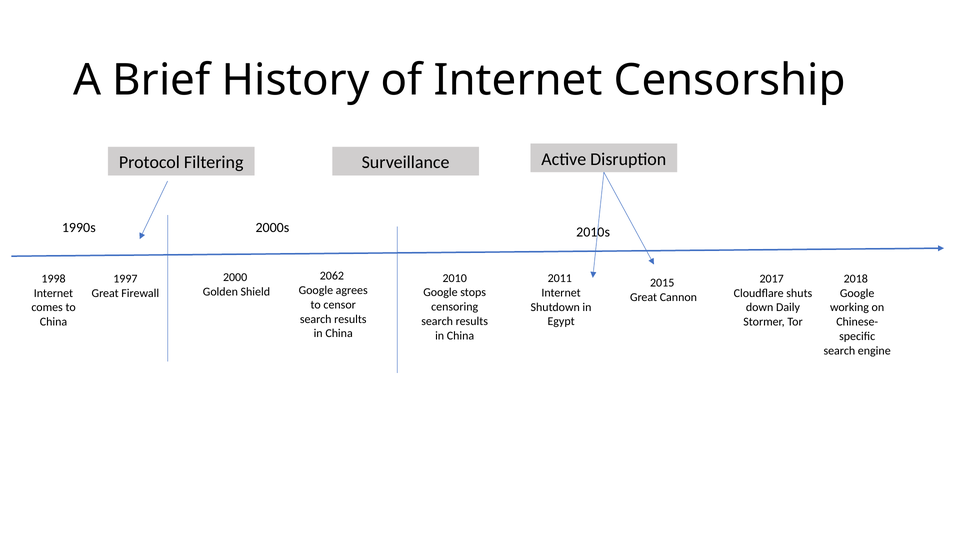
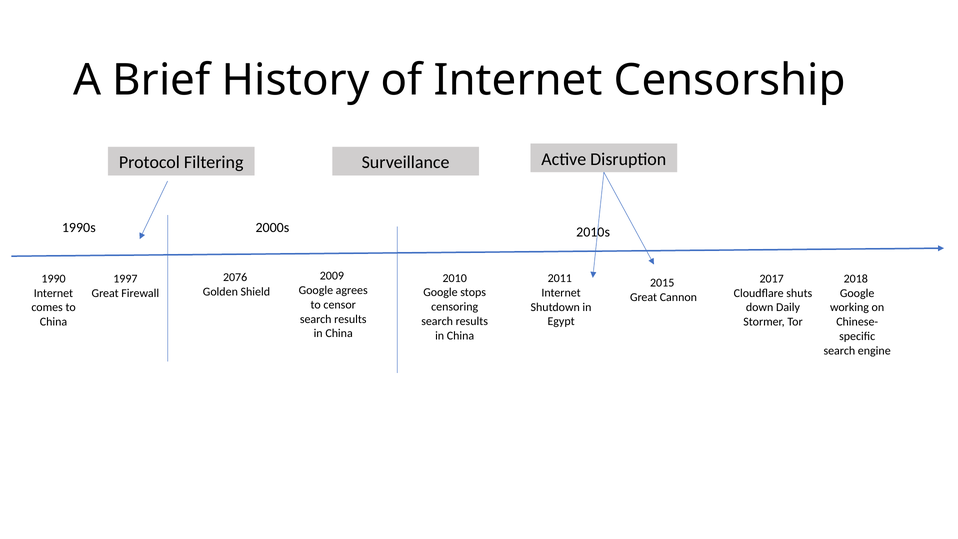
2062: 2062 -> 2009 (332, 276)
2000: 2000 -> 2076 (235, 277)
1998: 1998 -> 1990 (54, 279)
